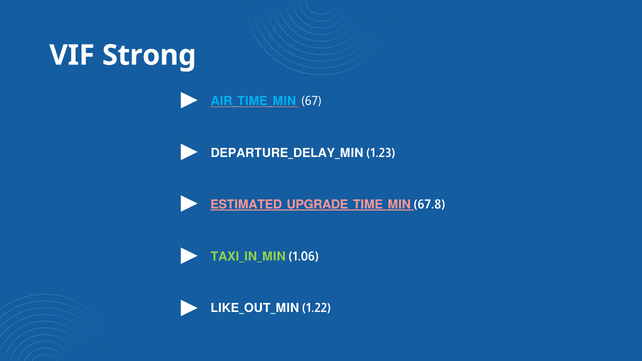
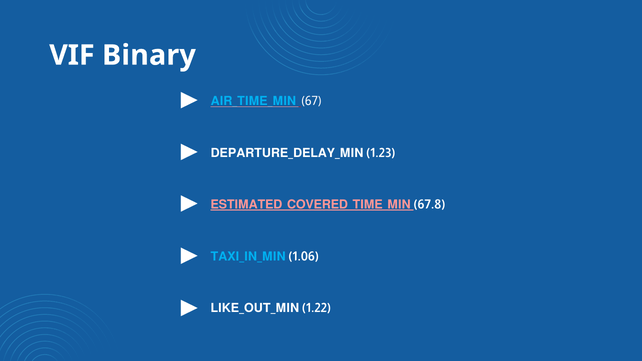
Strong: Strong -> Binary (149, 55)
ESTIMATED_UPGRADE_TIME_MIN: ESTIMATED_UPGRADE_TIME_MIN -> ESTIMATED_COVERED_TIME_MIN (311, 204)
TAXI_IN_MIN colour: light green -> light blue (248, 257)
